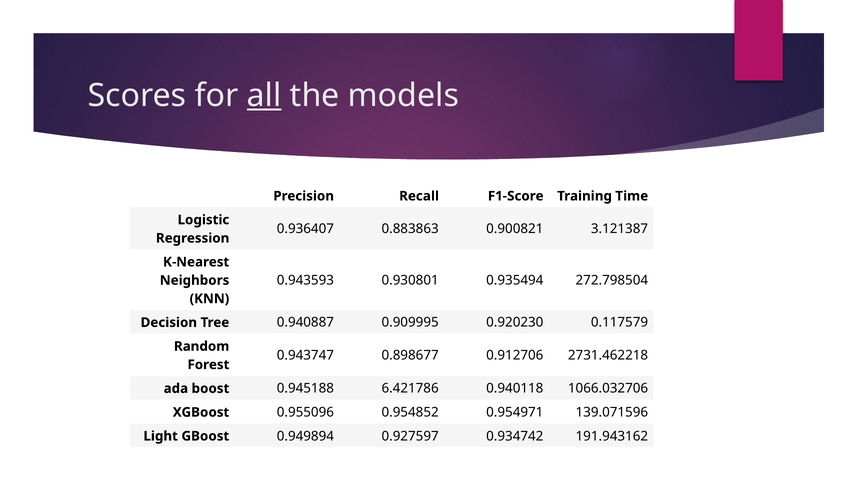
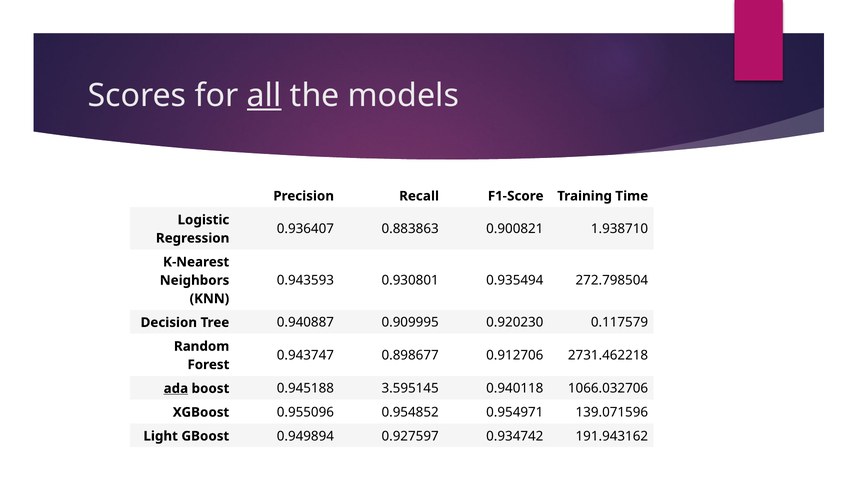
3.121387: 3.121387 -> 1.938710 (620, 229)
ada underline: none -> present (176, 388)
6.421786: 6.421786 -> 3.595145 (410, 388)
